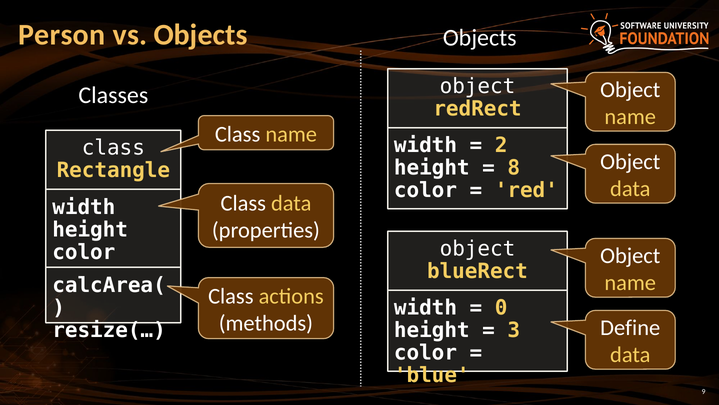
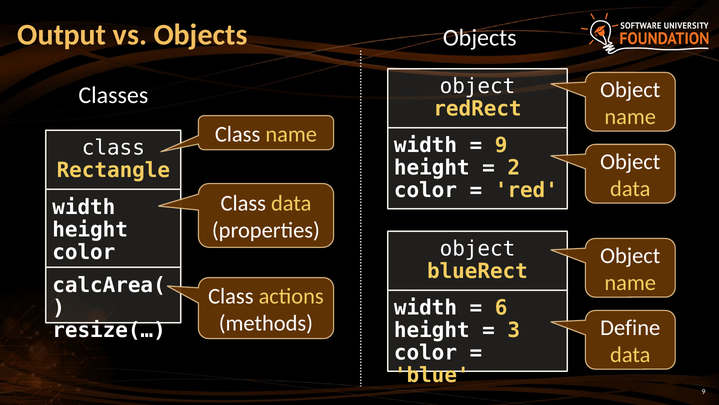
Person: Person -> Output (62, 35)
2: 2 -> 9 (501, 145)
8: 8 -> 2 (514, 168)
0: 0 -> 6 (501, 308)
